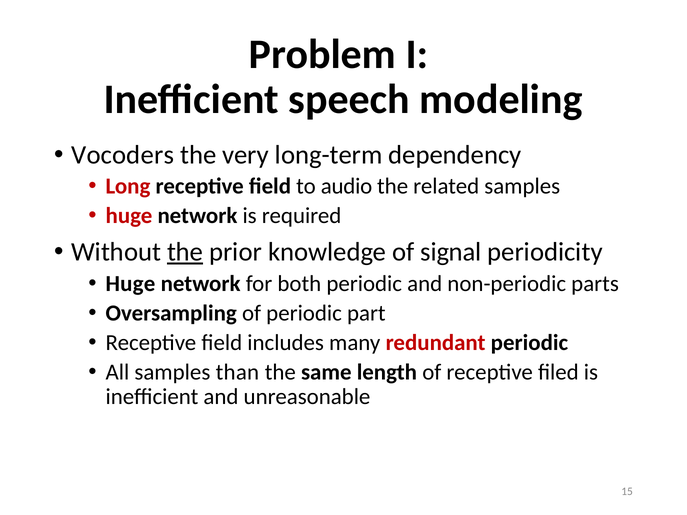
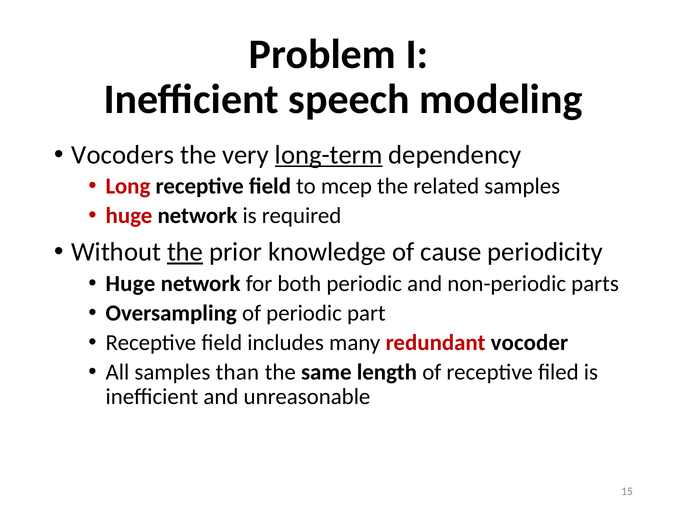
long-term underline: none -> present (329, 155)
audio: audio -> mcep (346, 186)
signal: signal -> cause (451, 252)
redundant periodic: periodic -> vocoder (529, 343)
